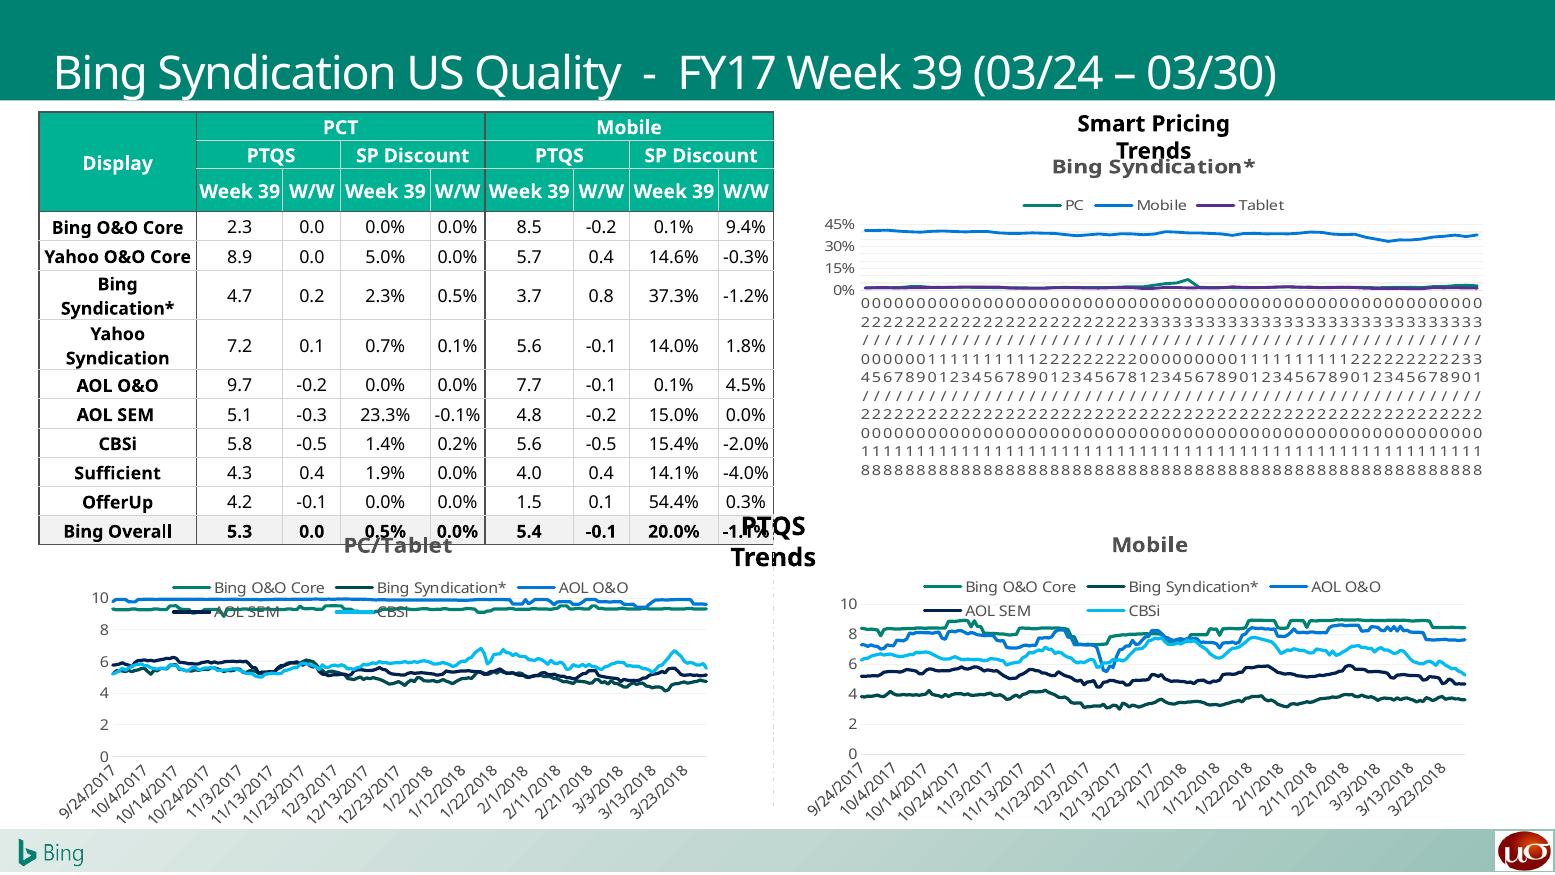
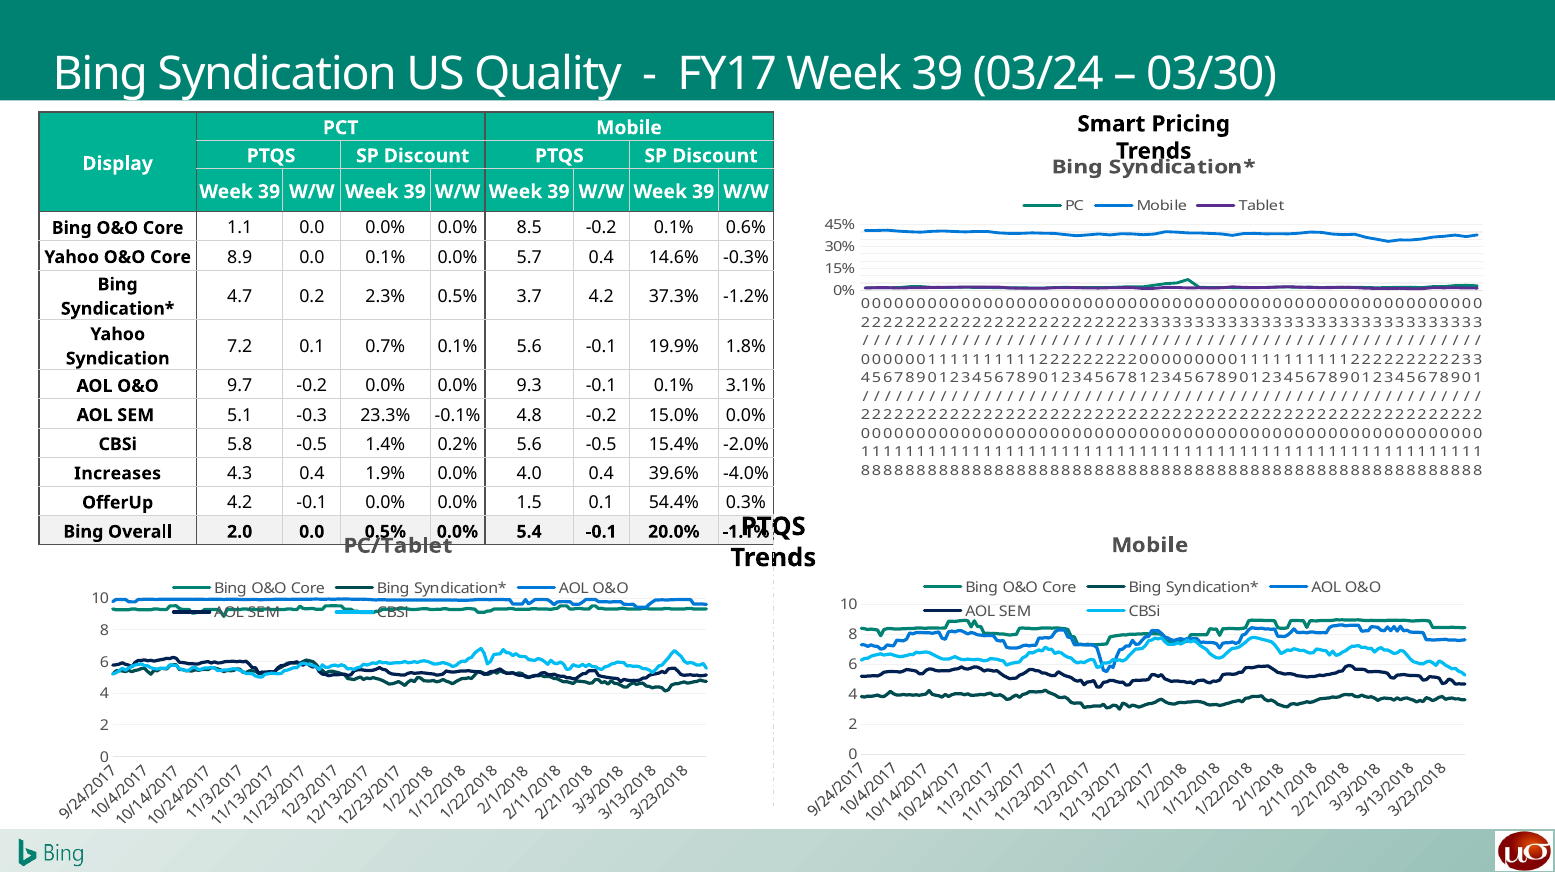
2.3: 2.3 -> 1.1 (240, 228)
9.4%: 9.4% -> 0.6% (746, 228)
0.0 5.0%: 5.0% -> 0.1% (385, 257)
3.7 0.8: 0.8 -> 4.2 (601, 297)
14.0%: 14.0% -> 19.9% (674, 346)
7.7: 7.7 -> 9.3 (529, 386)
4.5%: 4.5% -> 3.1% (746, 386)
Sufficient: Sufficient -> Increases (118, 473)
14.1%: 14.1% -> 39.6% (674, 473)
5.3: 5.3 -> 2.0 (240, 532)
